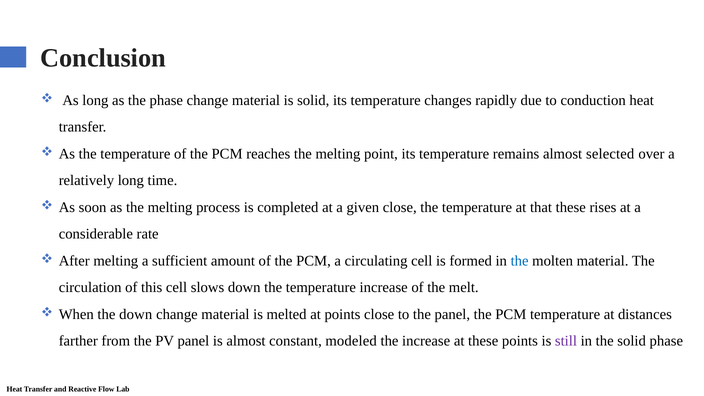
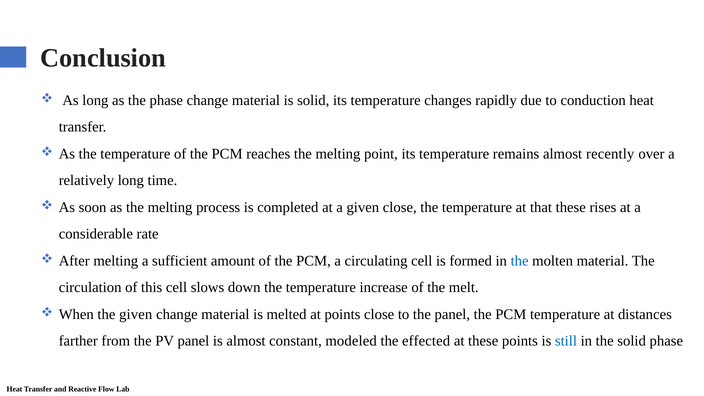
selected: selected -> recently (610, 154)
the down: down -> given (136, 314)
the increase: increase -> effected (426, 341)
still colour: purple -> blue (566, 341)
